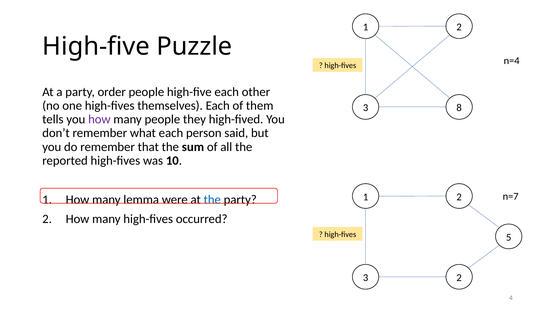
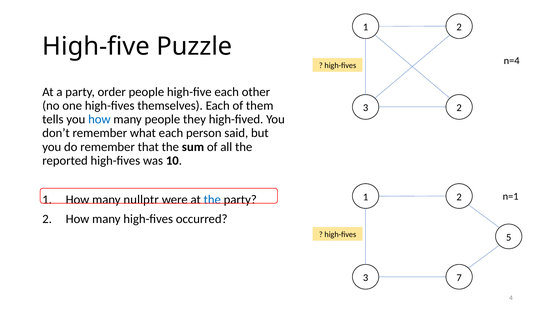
3 8: 8 -> 2 (459, 108)
how colour: purple -> blue (99, 119)
n=7: n=7 -> n=1 (511, 196)
lemma: lemma -> nullptr (141, 200)
3 2: 2 -> 7 (459, 278)
